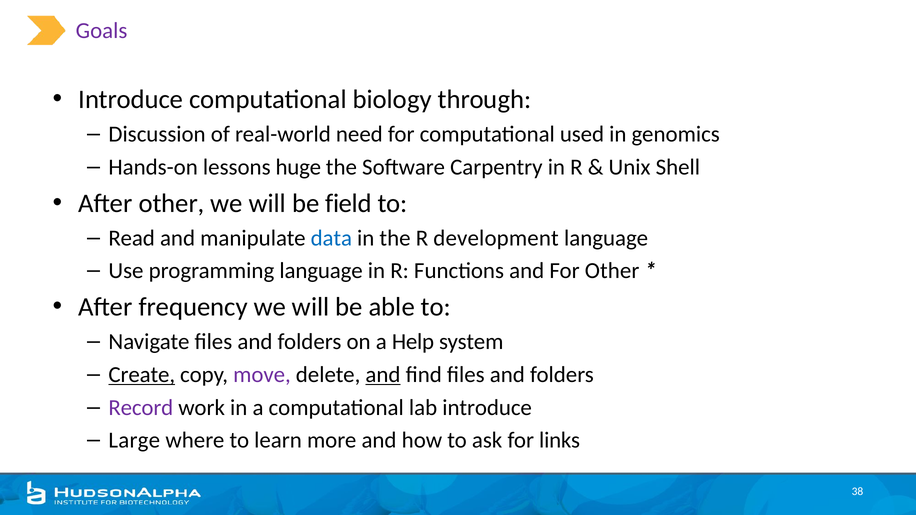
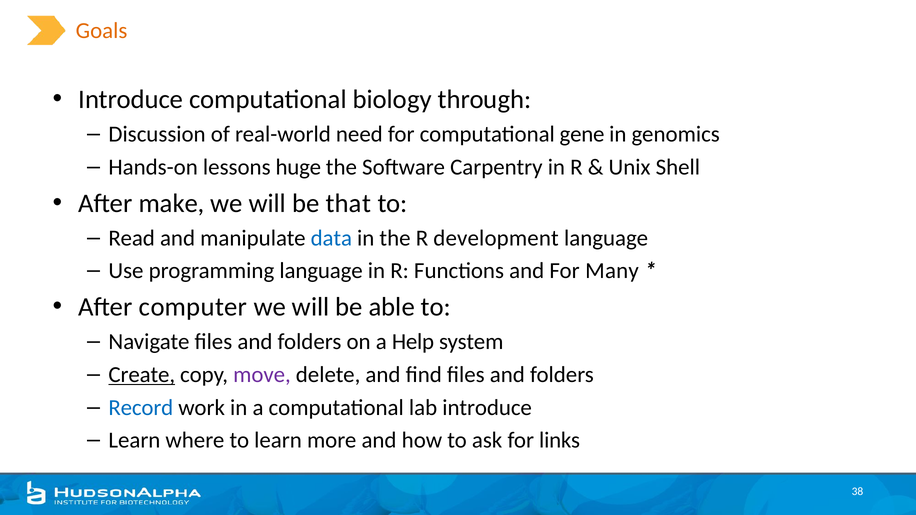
Goals colour: purple -> orange (102, 30)
used: used -> gene (582, 134)
After other: other -> make (171, 203)
field: field -> that (348, 203)
For Other: Other -> Many (612, 271)
frequency: frequency -> computer (193, 307)
and underline: present -> none (383, 375)
Record colour: purple -> blue (141, 408)
Large: Large -> Learn (134, 441)
